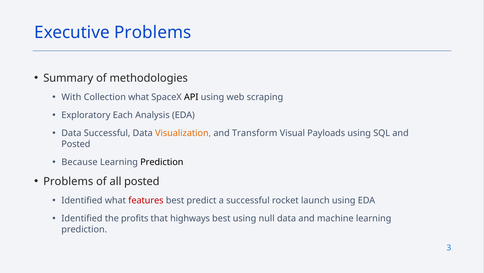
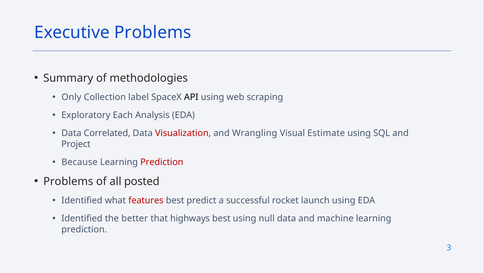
With: With -> Only (71, 97)
Collection what: what -> label (139, 97)
Data Successful: Successful -> Correlated (107, 133)
Visualization colour: orange -> red (183, 133)
Transform: Transform -> Wrangling (255, 133)
Payloads: Payloads -> Estimate (326, 133)
Posted: Posted -> Project (76, 144)
Prediction colour: black -> red (162, 162)
profits: profits -> better (135, 218)
